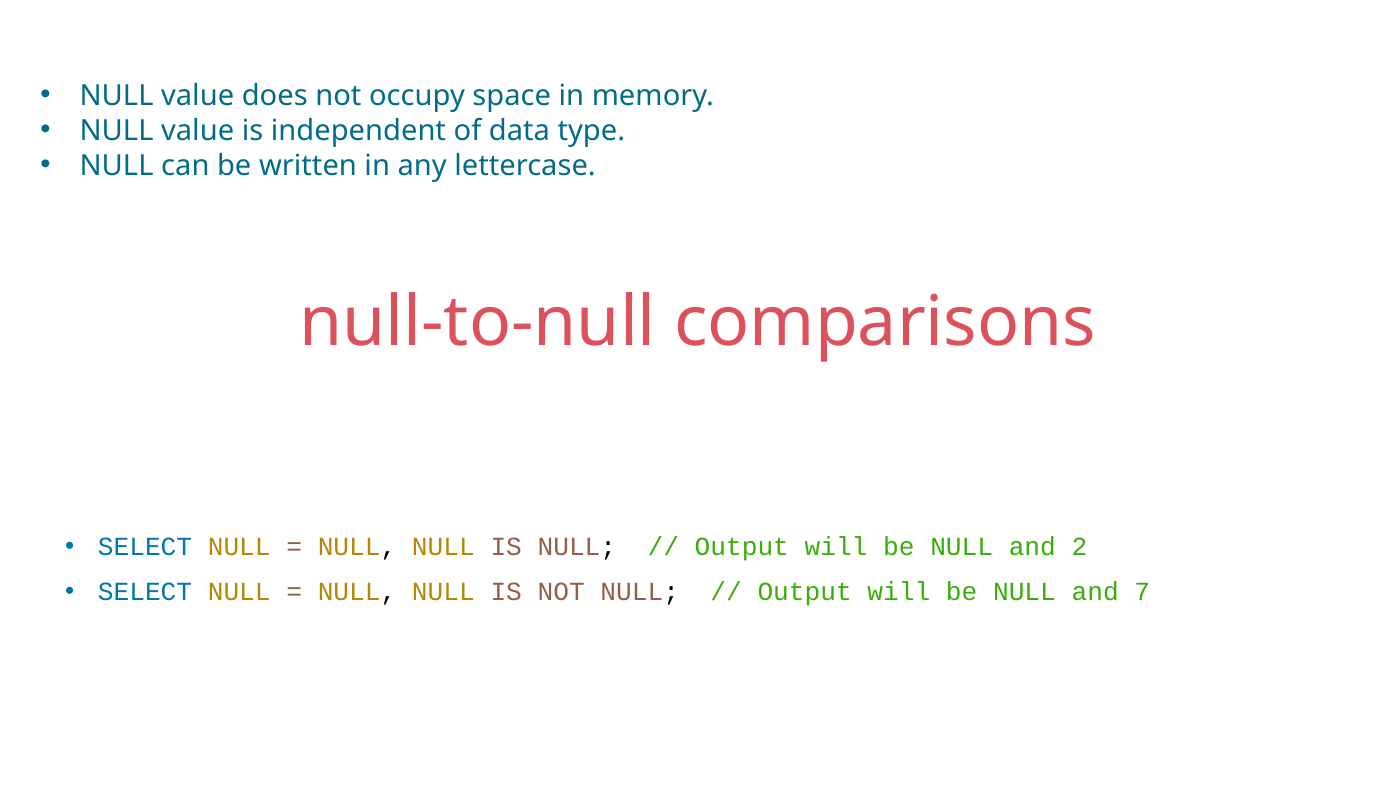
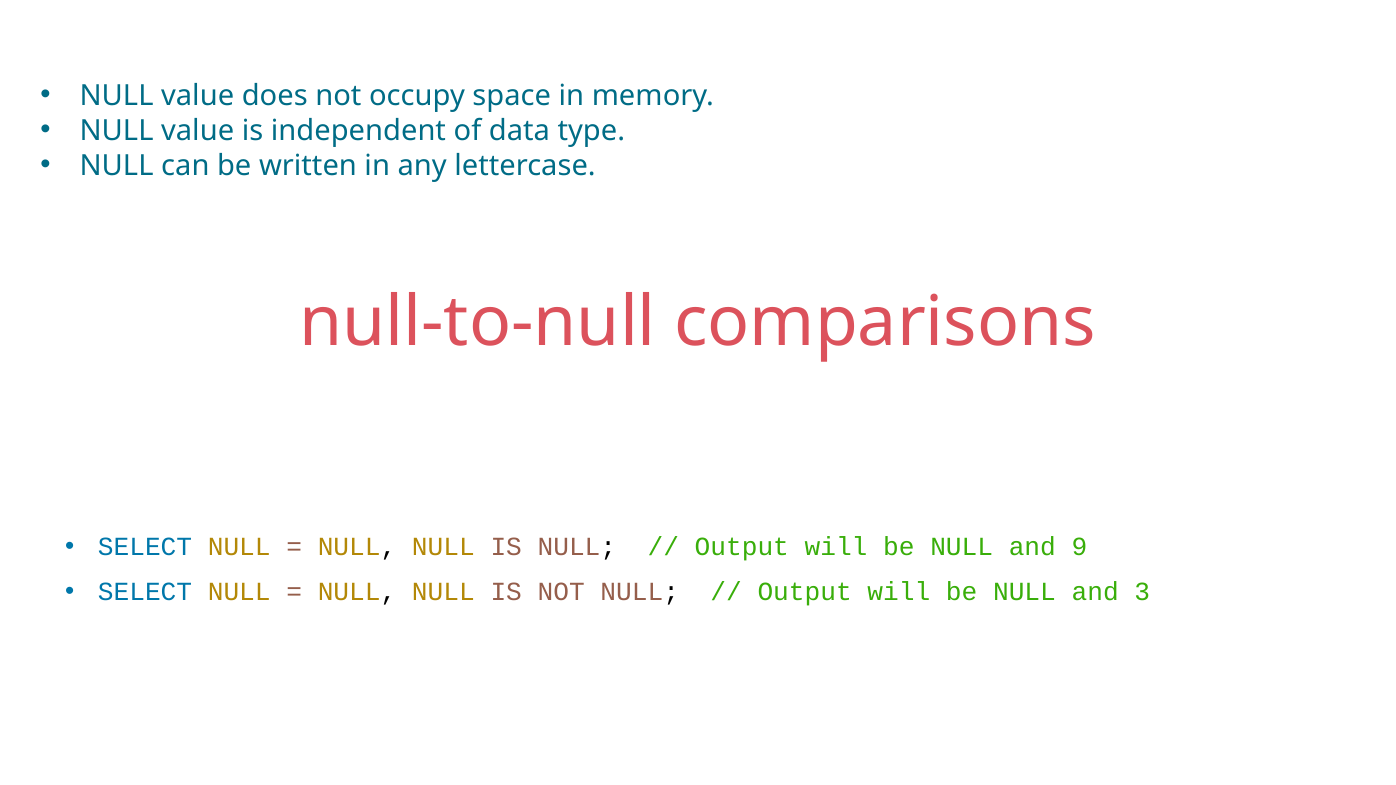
2: 2 -> 9 (1079, 547)
7: 7 -> 3 (1142, 593)
